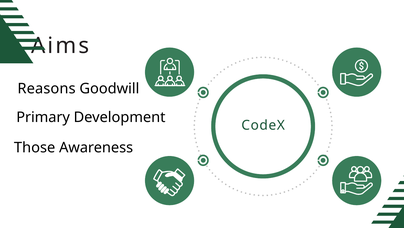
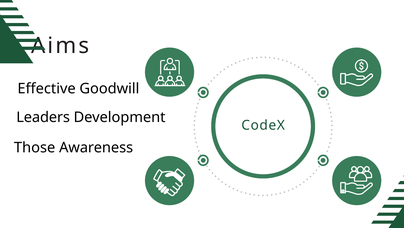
Reasons: Reasons -> Effective (47, 88)
Primary: Primary -> Leaders (43, 117)
